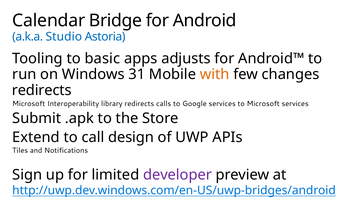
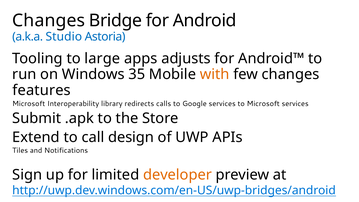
Calendar: Calendar -> Changes (49, 21)
basic: basic -> large (102, 59)
31: 31 -> 35 (137, 74)
redirects: redirects -> features (42, 90)
developer colour: purple -> orange (177, 175)
